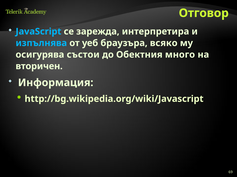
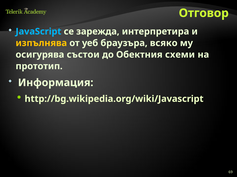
изпълнява colour: light blue -> yellow (41, 43)
много: много -> схеми (180, 55)
вторичен: вторичен -> прототип (39, 66)
